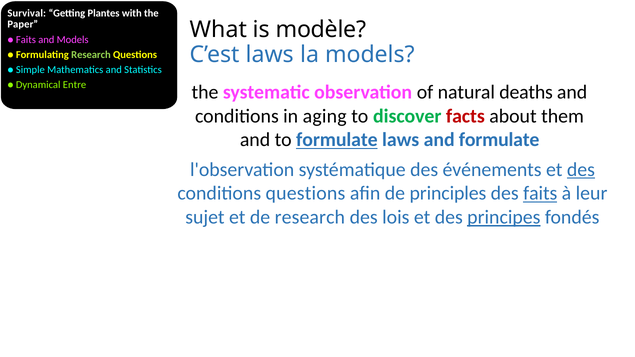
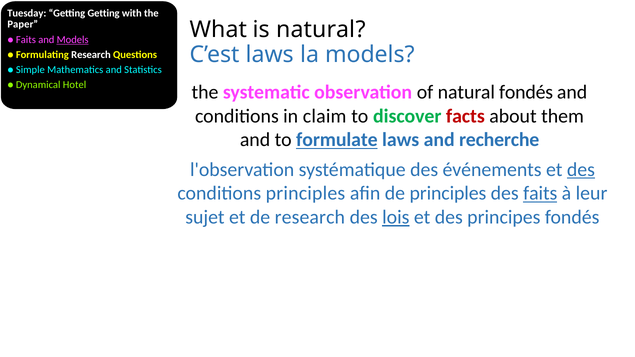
Survival: Survival -> Tuesday (27, 13)
Getting Plantes: Plantes -> Getting (104, 13)
is modèle: modèle -> natural (321, 30)
Models underline: none -> present (73, 40)
Research colour: light green -> white (91, 55)
Entre: Entre -> Hotel (75, 85)
natural deaths: deaths -> fondés (526, 92)
aging: aging -> claim (325, 116)
and formulate: formulate -> recherche (499, 140)
conditions questions: questions -> principles (305, 194)
lois underline: none -> present (396, 217)
principes underline: present -> none (504, 217)
